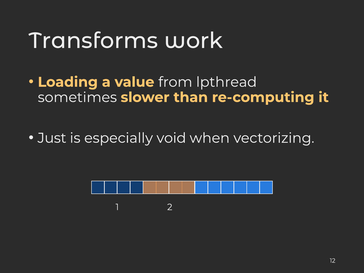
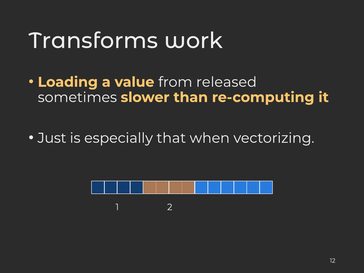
lpthread: lpthread -> released (226, 82)
void: void -> that (171, 138)
